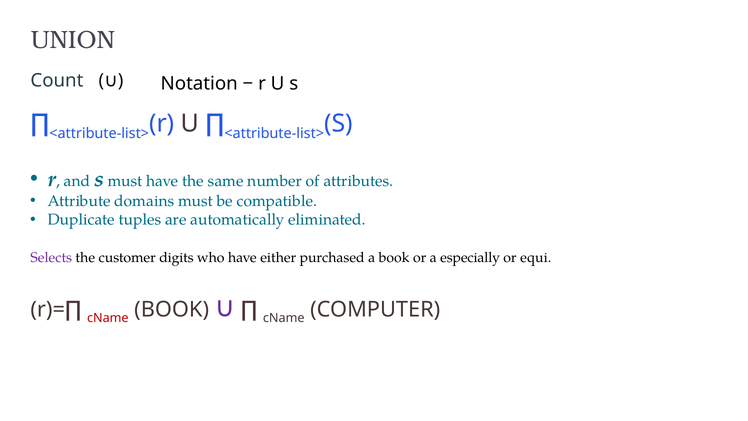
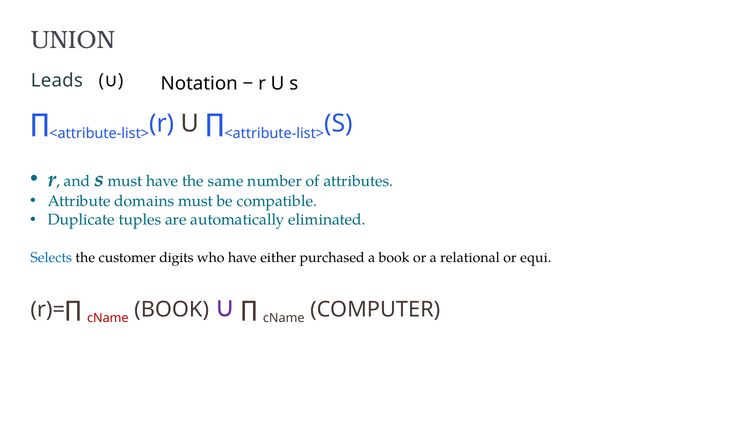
Count: Count -> Leads (57, 81)
Selects colour: purple -> blue (51, 257)
especially: especially -> relational (470, 257)
